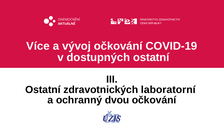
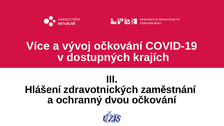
dostupných ostatní: ostatní -> krajích (151, 57)
Ostatní: Ostatní -> Hlášení (43, 90)
laboratorní: laboratorní -> zaměstnání (168, 90)
